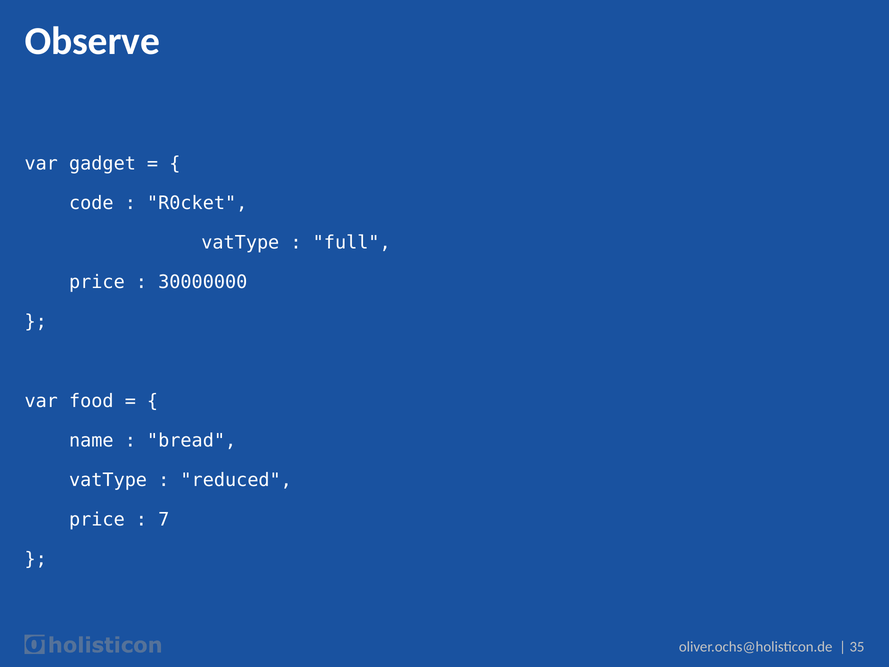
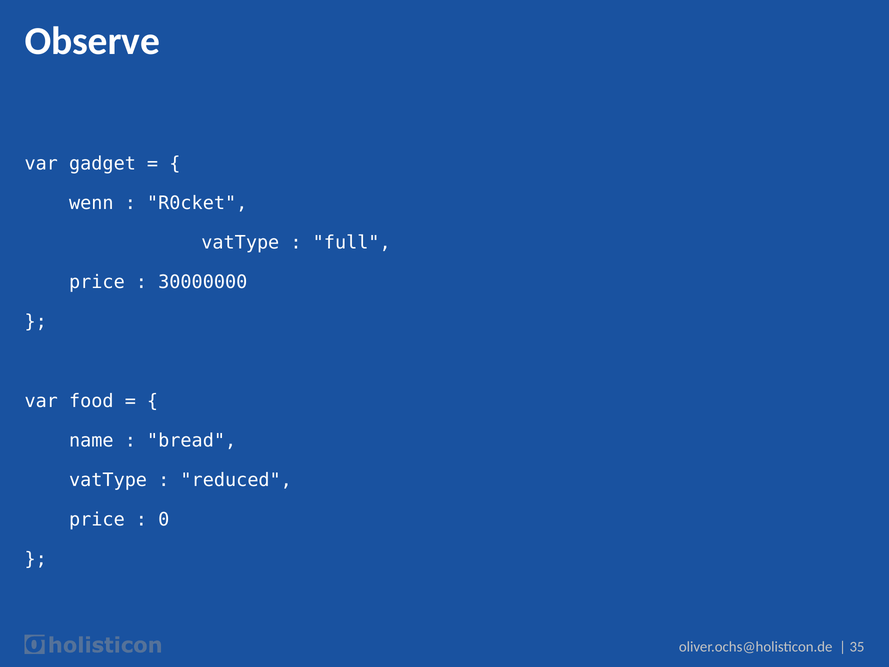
code: code -> wenn (91, 203)
7: 7 -> 0 (164, 519)
